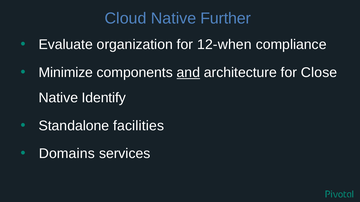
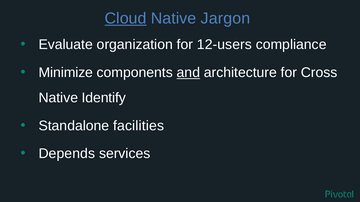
Cloud underline: none -> present (126, 18)
Further: Further -> Jargon (226, 18)
12-when: 12-when -> 12-users (224, 45)
Close: Close -> Cross (319, 73)
Domains: Domains -> Depends (67, 154)
